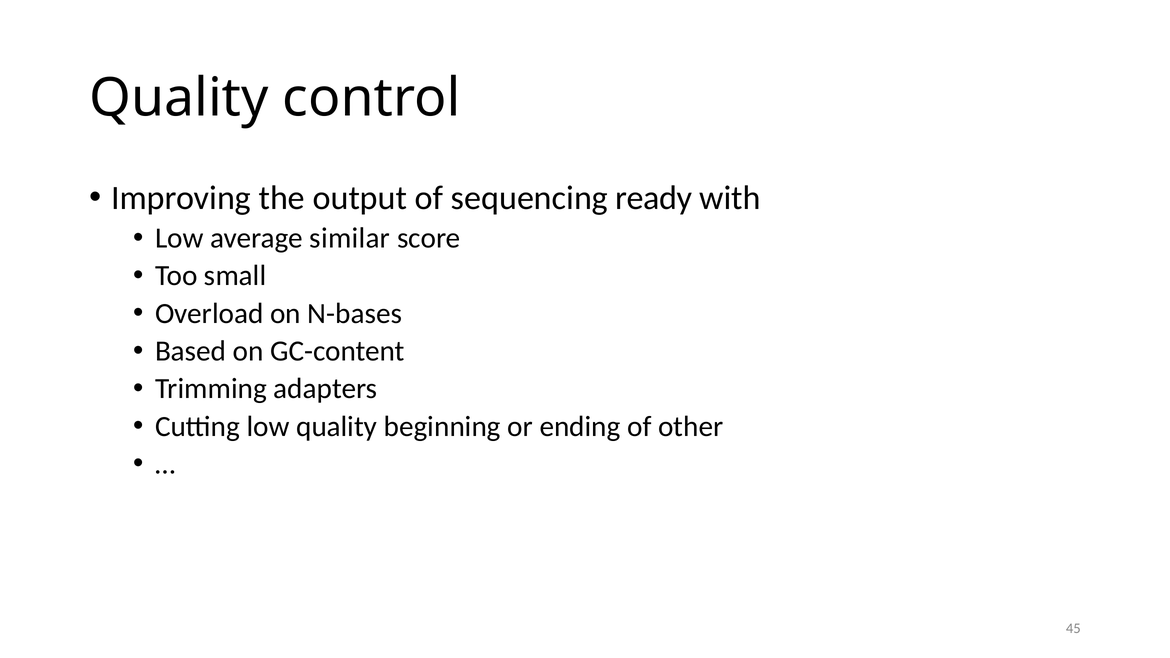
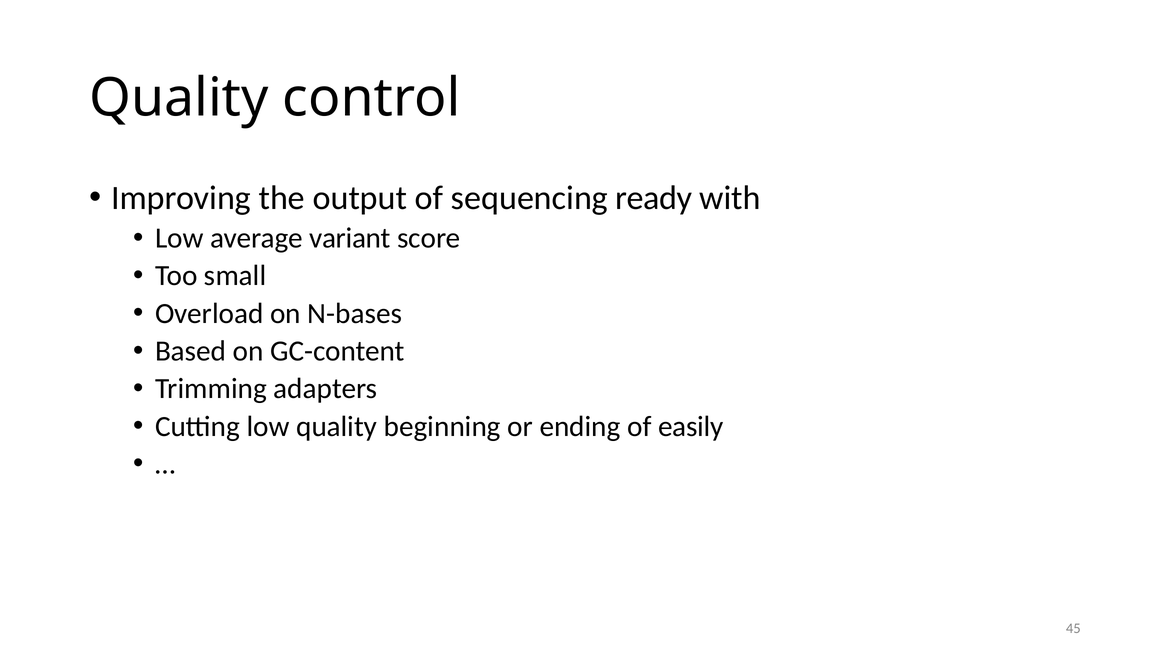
similar: similar -> variant (350, 238)
other: other -> easily (691, 426)
